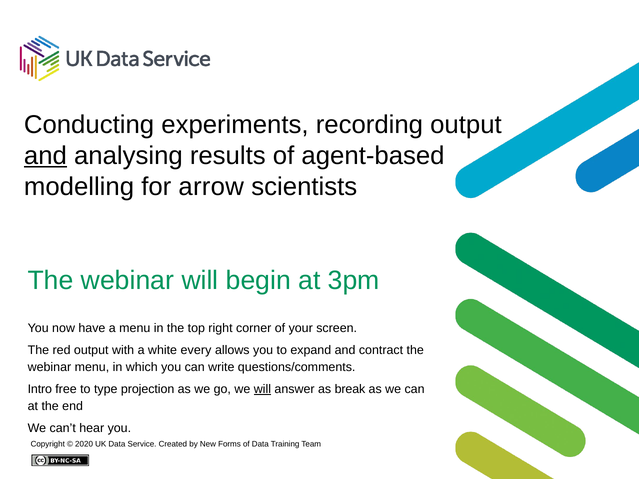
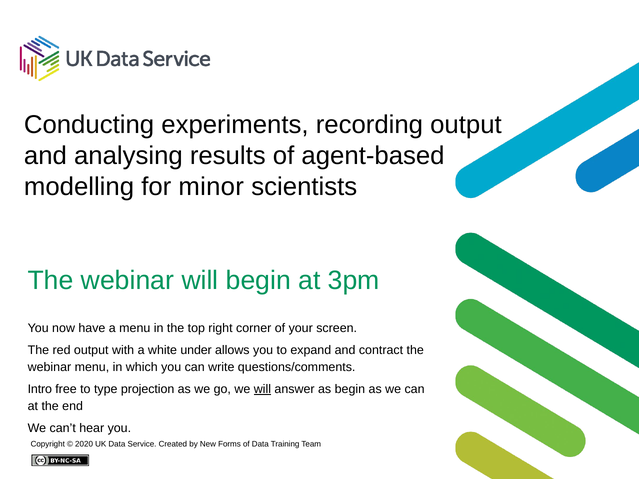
and underline: present -> none (45, 156)
arrow: arrow -> minor (211, 187)
every: every -> under (196, 350)
as break: break -> begin (350, 389)
